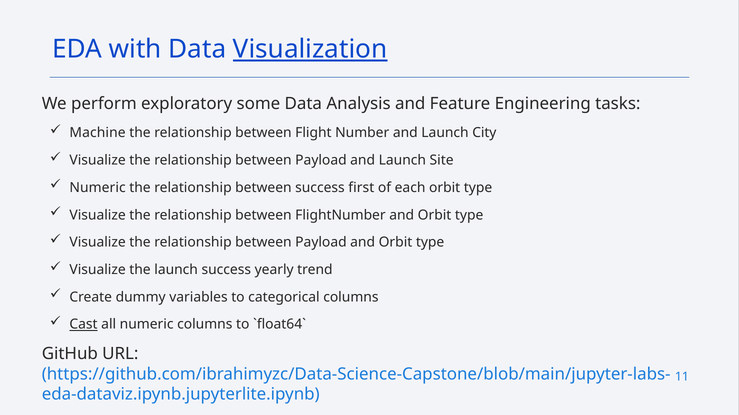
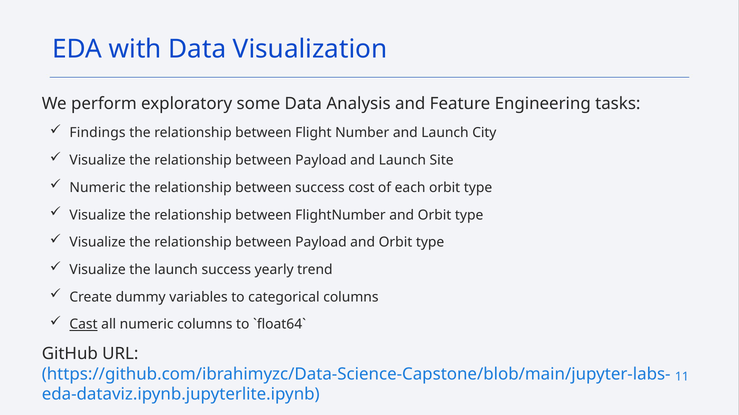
Visualization underline: present -> none (310, 49)
Machine: Machine -> Findings (98, 133)
first: first -> cost (361, 188)
